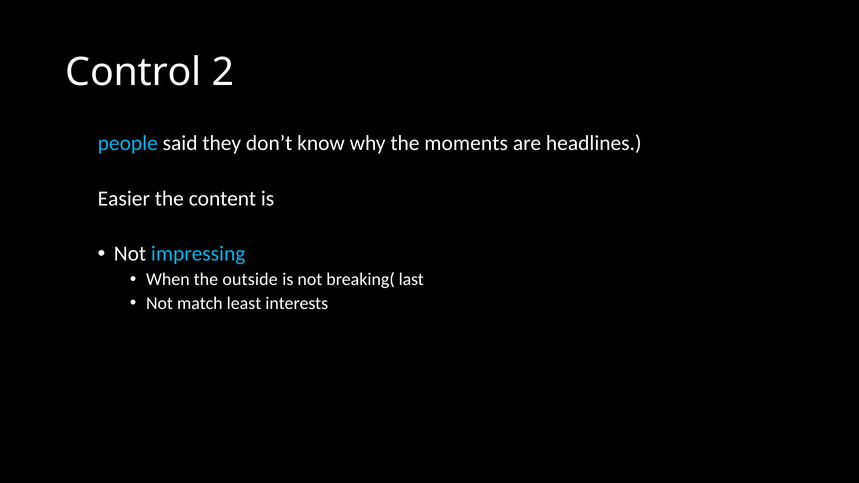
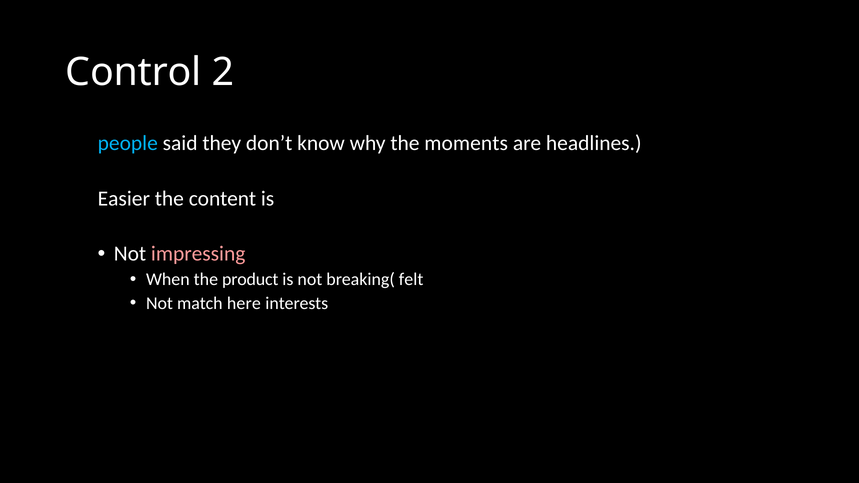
impressing colour: light blue -> pink (198, 254)
outside: outside -> product (250, 280)
last: last -> felt (411, 280)
least: least -> here (244, 303)
